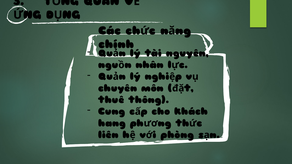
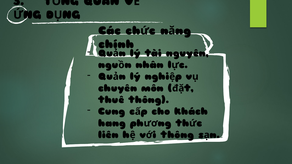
phòng: phòng -> thông (177, 135)
